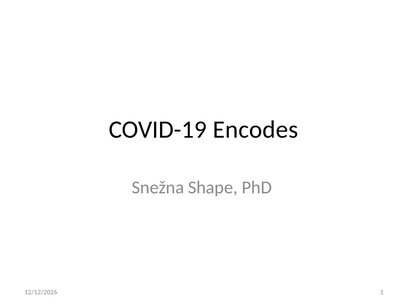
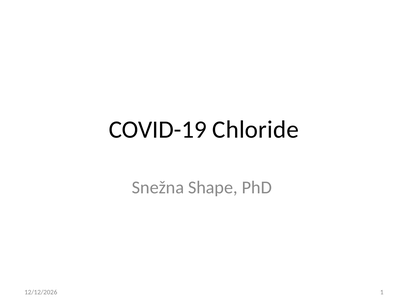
Encodes: Encodes -> Chloride (256, 130)
